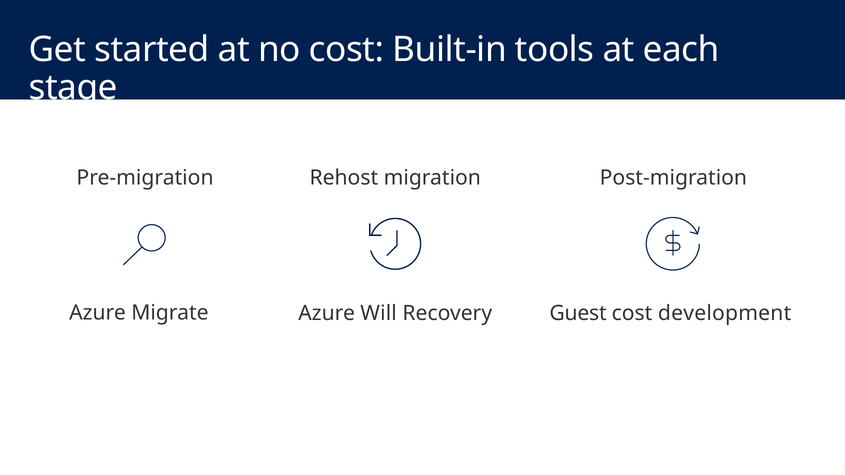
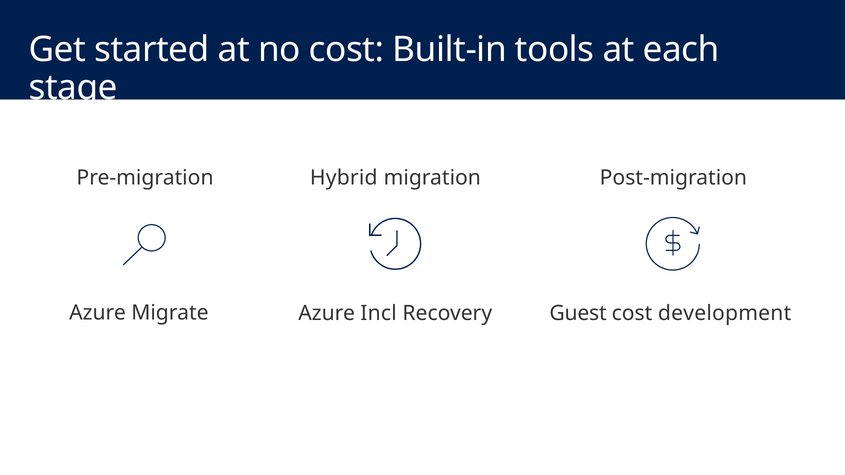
Rehost: Rehost -> Hybrid (344, 178)
Will: Will -> Incl (379, 313)
